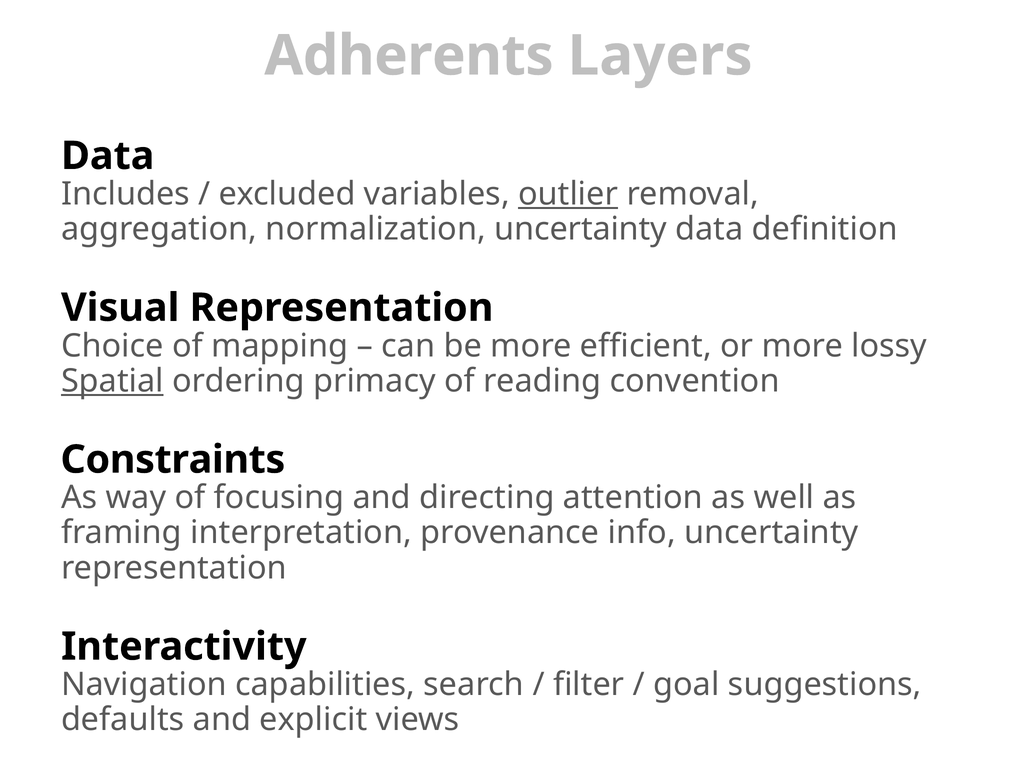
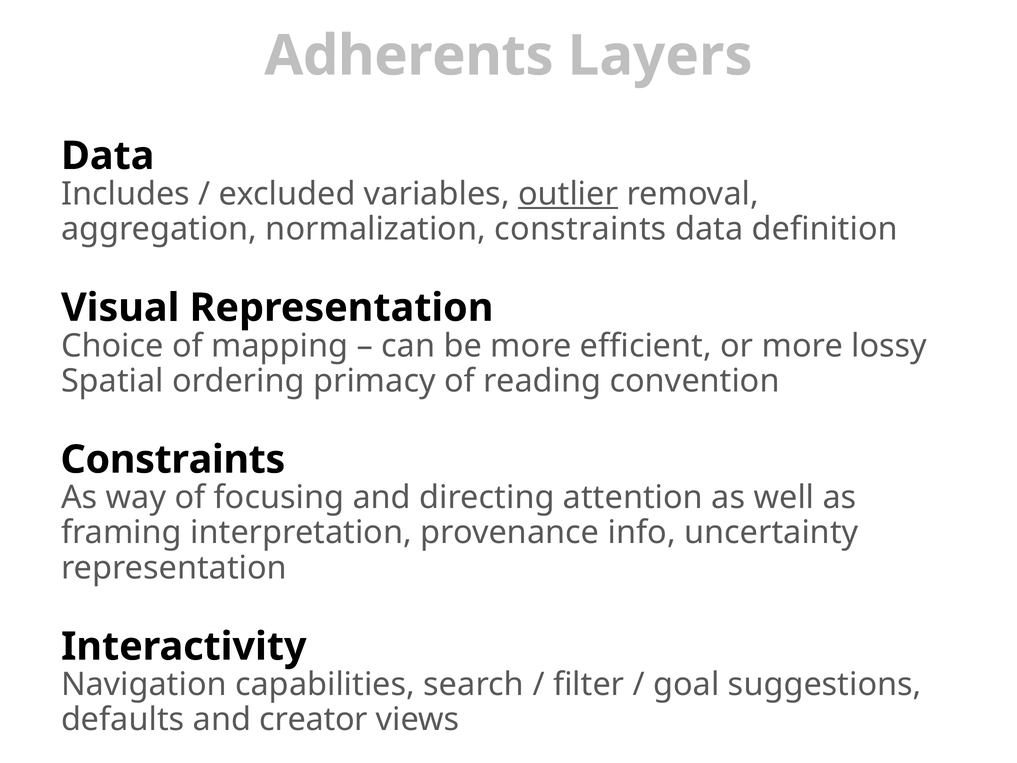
normalization uncertainty: uncertainty -> constraints (580, 229)
Spatial underline: present -> none (112, 381)
explicit: explicit -> creator (314, 719)
